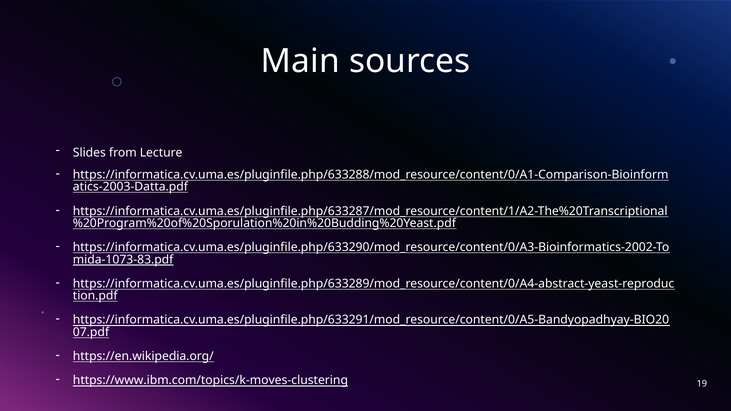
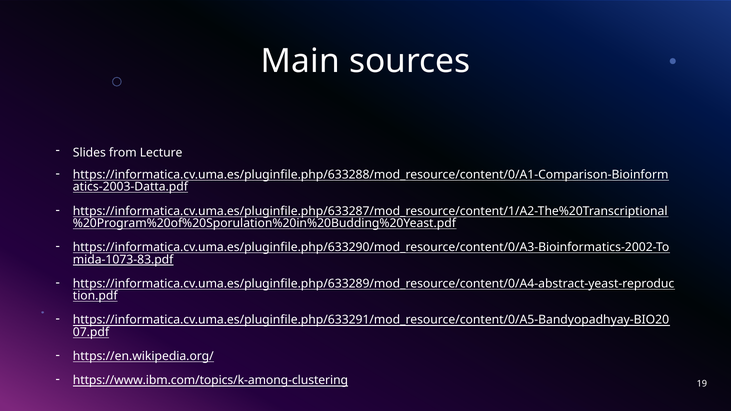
https://www.ibm.com/topics/k-moves-clustering: https://www.ibm.com/topics/k-moves-clustering -> https://www.ibm.com/topics/k-among-clustering (210, 381)
